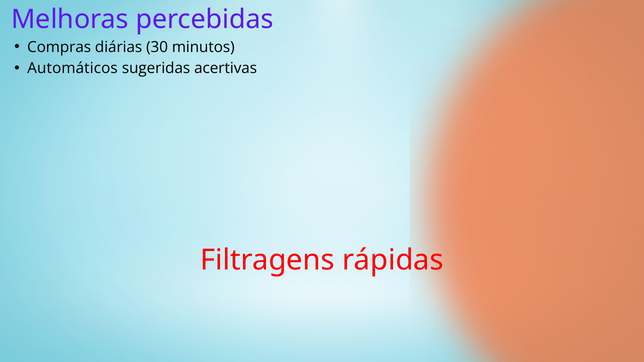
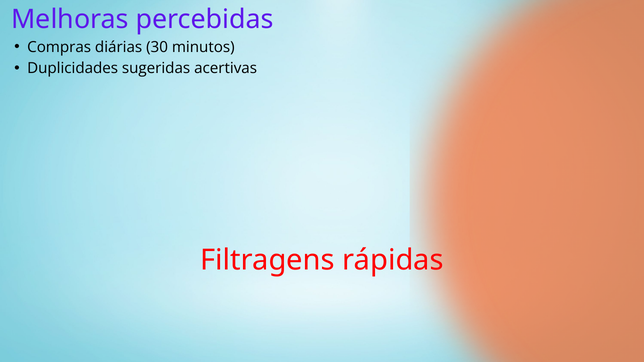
Automáticos: Automáticos -> Duplicidades (73, 68)
